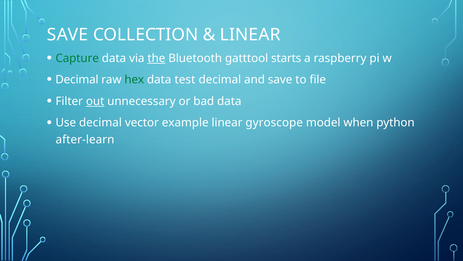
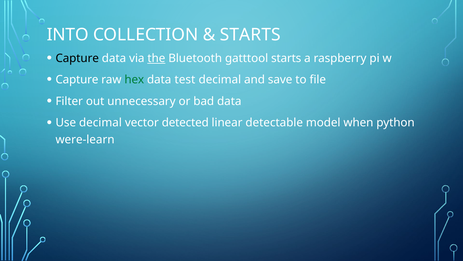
SAVE: SAVE -> INTO (68, 35)
LINEAR: LINEAR -> STARTS (250, 35)
Capture colour: green -> black (77, 58)
Decimal: Decimal -> Capture (77, 80)
out underline: present -> none (95, 101)
example: example -> detected (185, 123)
gyroscope: gyroscope -> detectable (274, 123)
after-learn: after-learn -> were-learn (85, 139)
